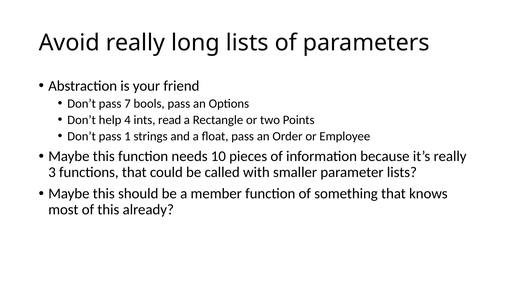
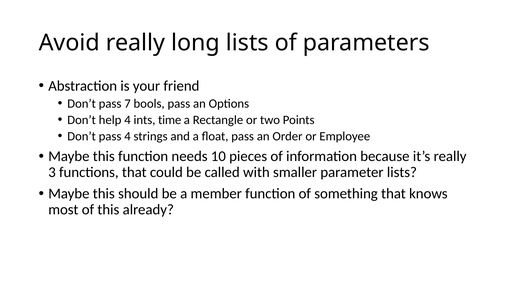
read: read -> time (170, 120)
pass 1: 1 -> 4 (128, 136)
